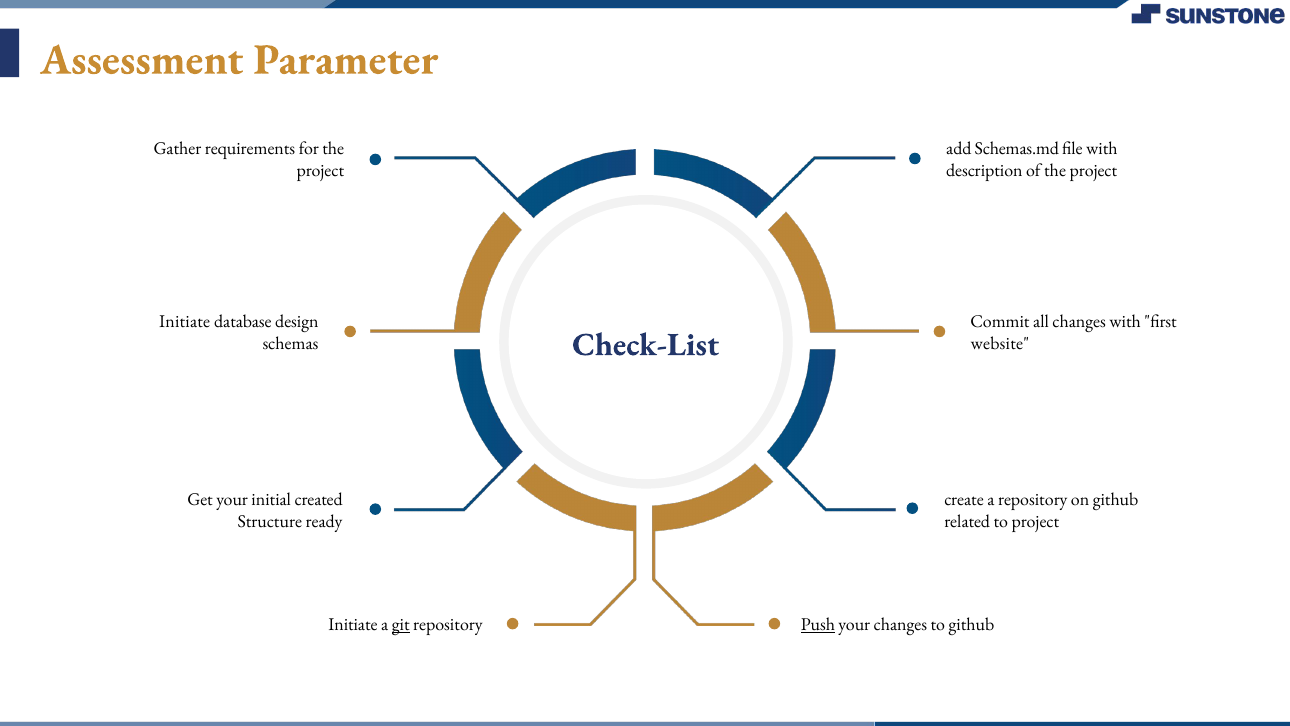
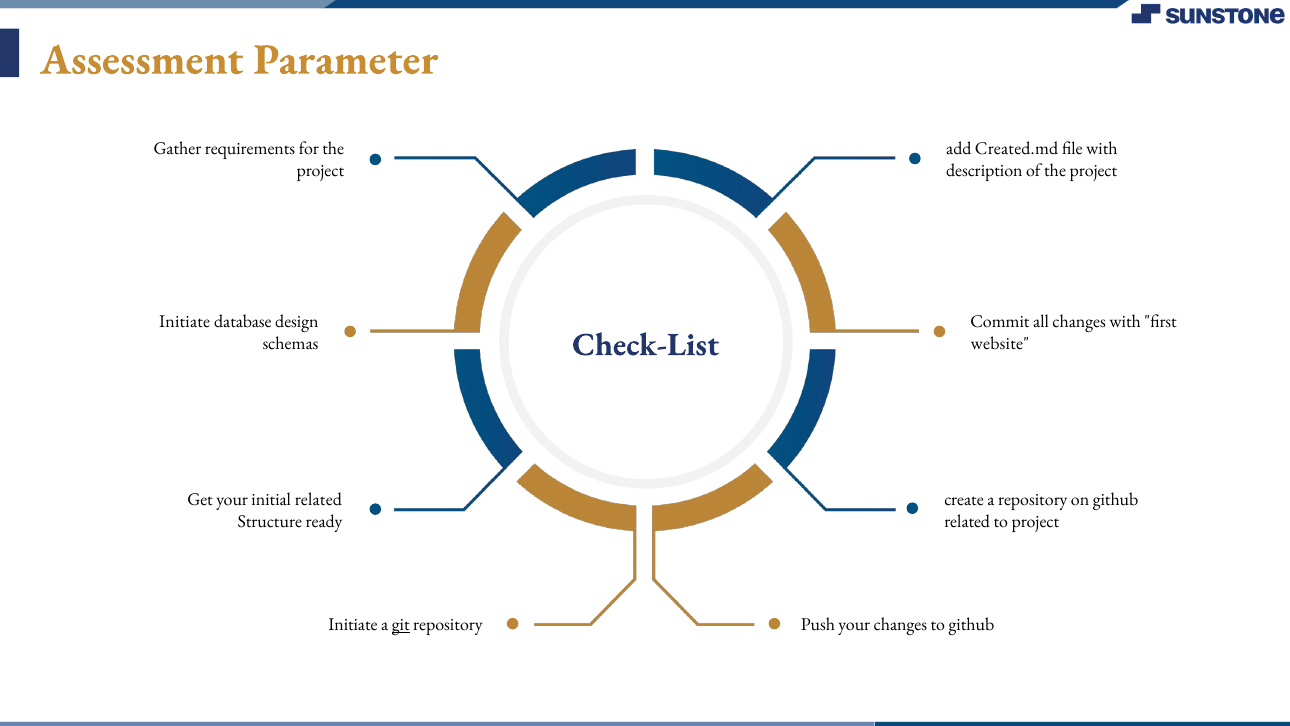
Schemas.md: Schemas.md -> Created.md (1017, 149)
initial created: created -> related (318, 500)
Push underline: present -> none (818, 625)
